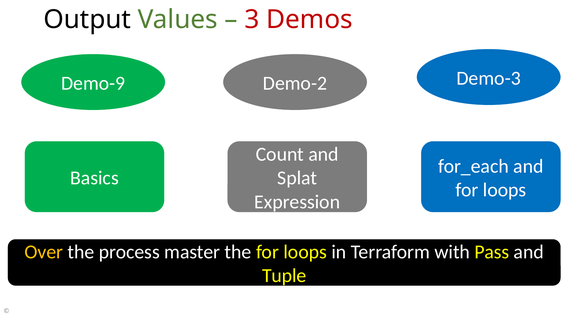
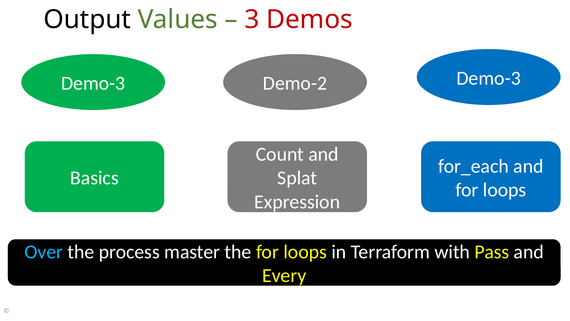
Demo-9: Demo-9 -> Demo-3 (93, 83)
Over colour: yellow -> light blue (44, 252)
Tuple: Tuple -> Every (284, 275)
